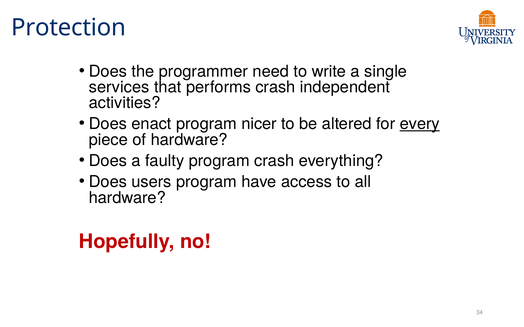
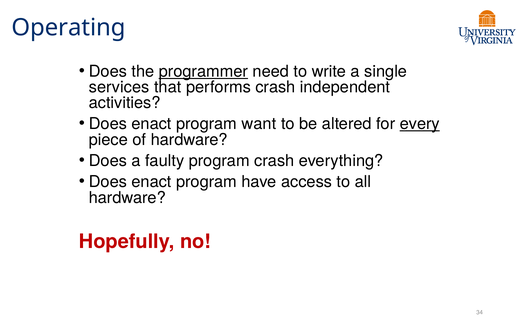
Protection: Protection -> Operating (69, 28)
programmer underline: none -> present (203, 71)
nicer: nicer -> want (259, 124)
users: users -> enact (152, 182)
